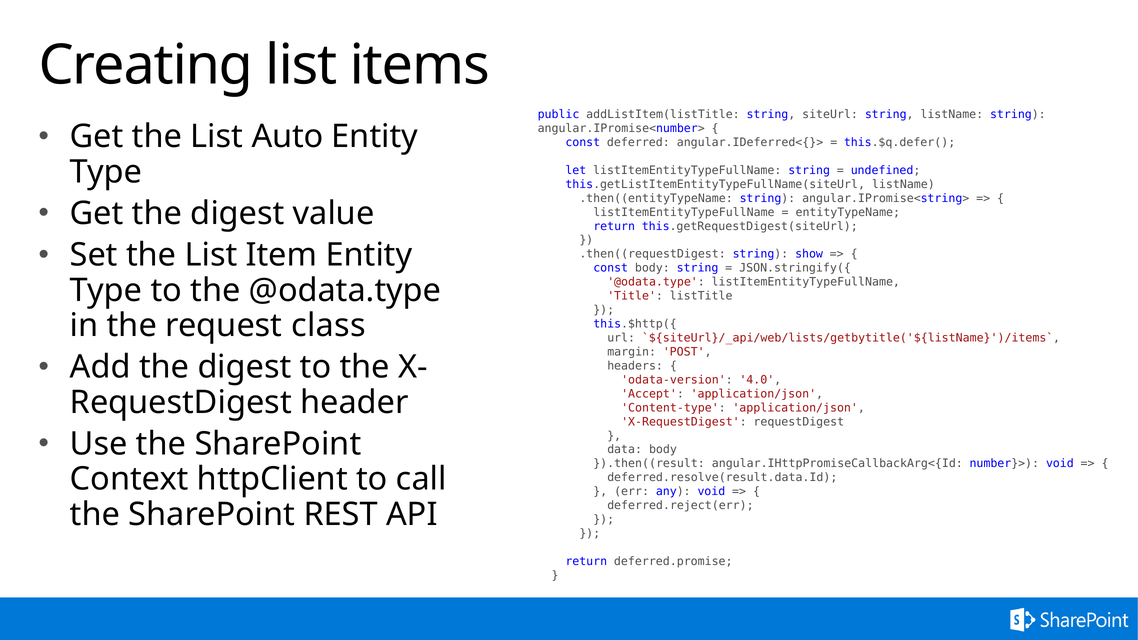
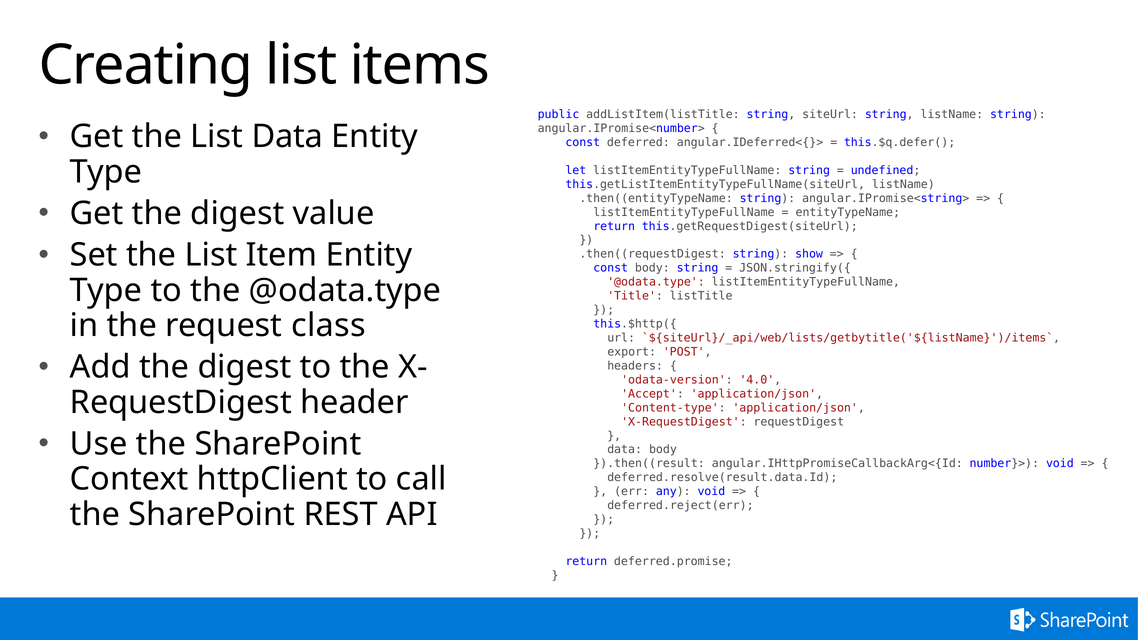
List Auto: Auto -> Data (287, 137)
margin: margin -> export (632, 352)
